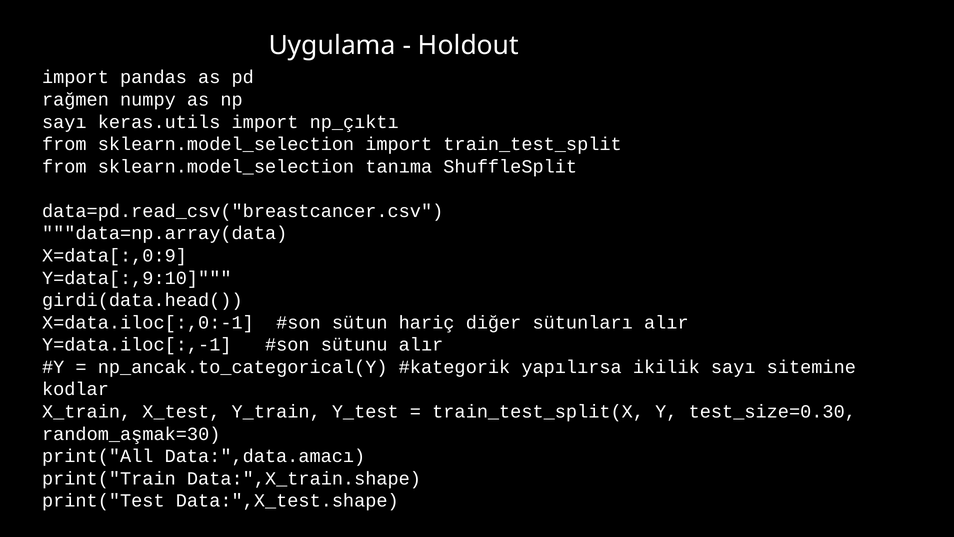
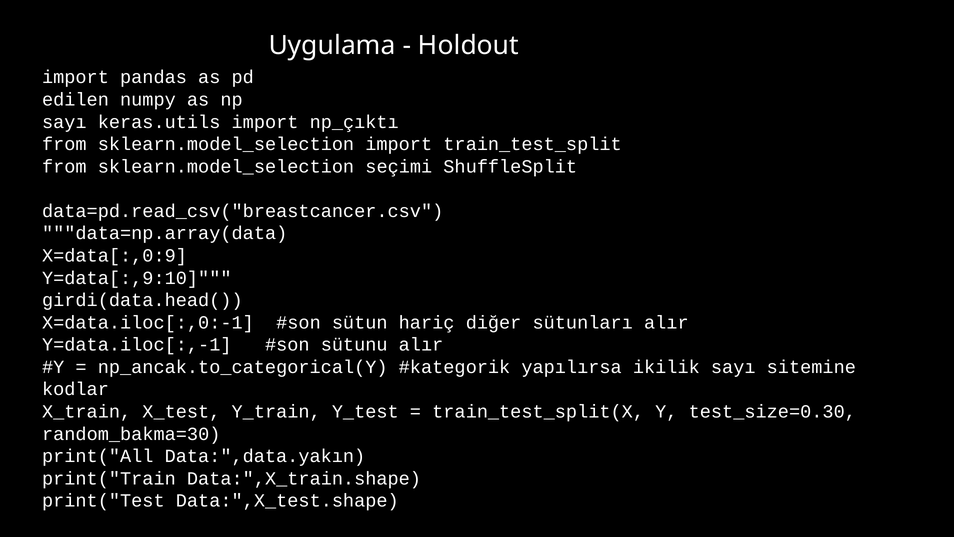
rağmen: rağmen -> edilen (75, 100)
tanıma: tanıma -> seçimi (399, 166)
random_aşmak=30: random_aşmak=30 -> random_bakma=30 (131, 434)
Data:",data.amacı: Data:",data.amacı -> Data:",data.yakın (265, 456)
